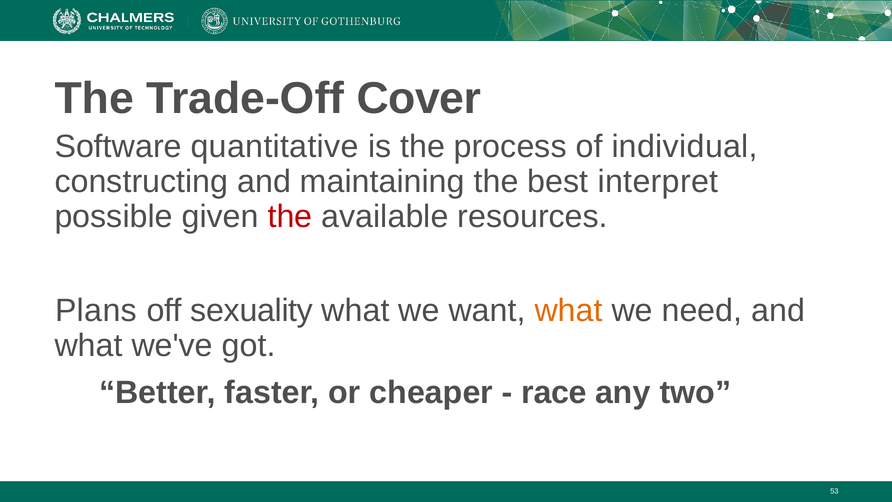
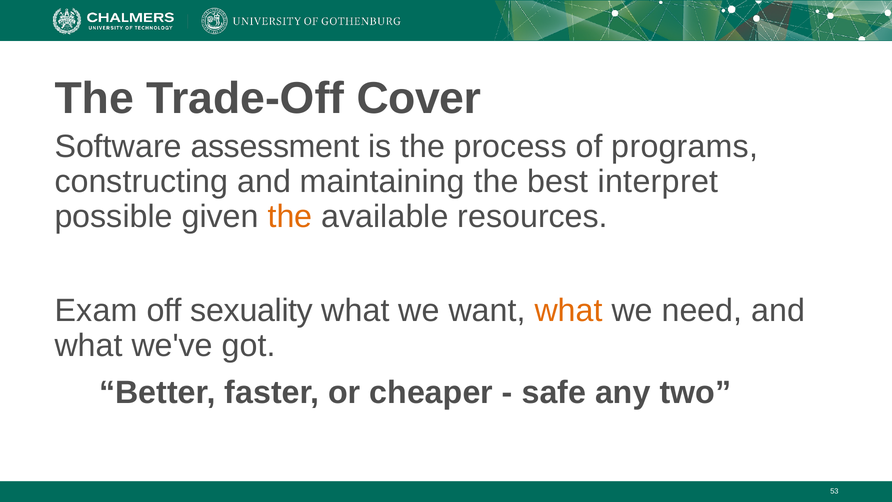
quantitative: quantitative -> assessment (275, 147)
individual: individual -> programs (685, 147)
the colour: red -> orange (290, 216)
Plans: Plans -> Exam (96, 311)
race: race -> safe (554, 393)
